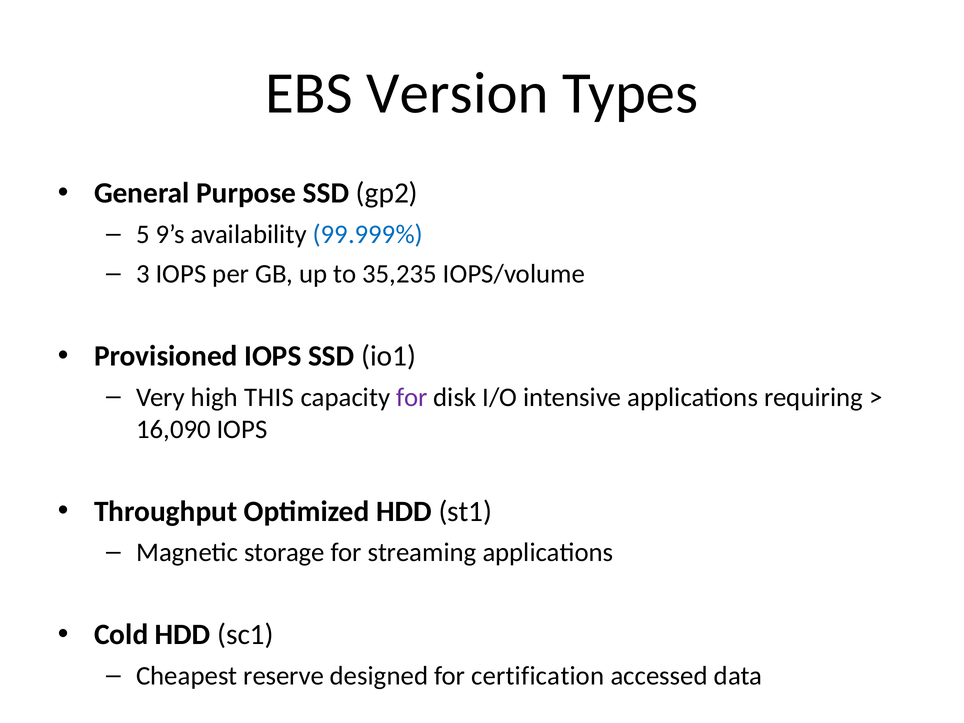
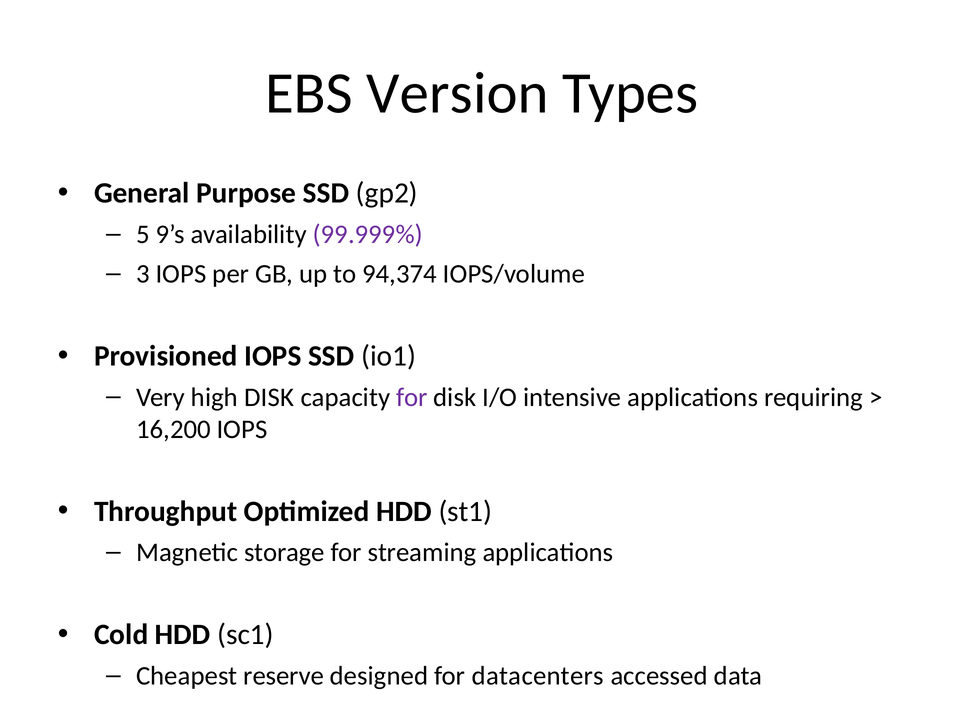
99.999% colour: blue -> purple (368, 234)
35,235: 35,235 -> 94,374 (400, 274)
high THIS: THIS -> DISK (269, 397)
16,090: 16,090 -> 16,200 (173, 429)
certification: certification -> datacenters (538, 676)
